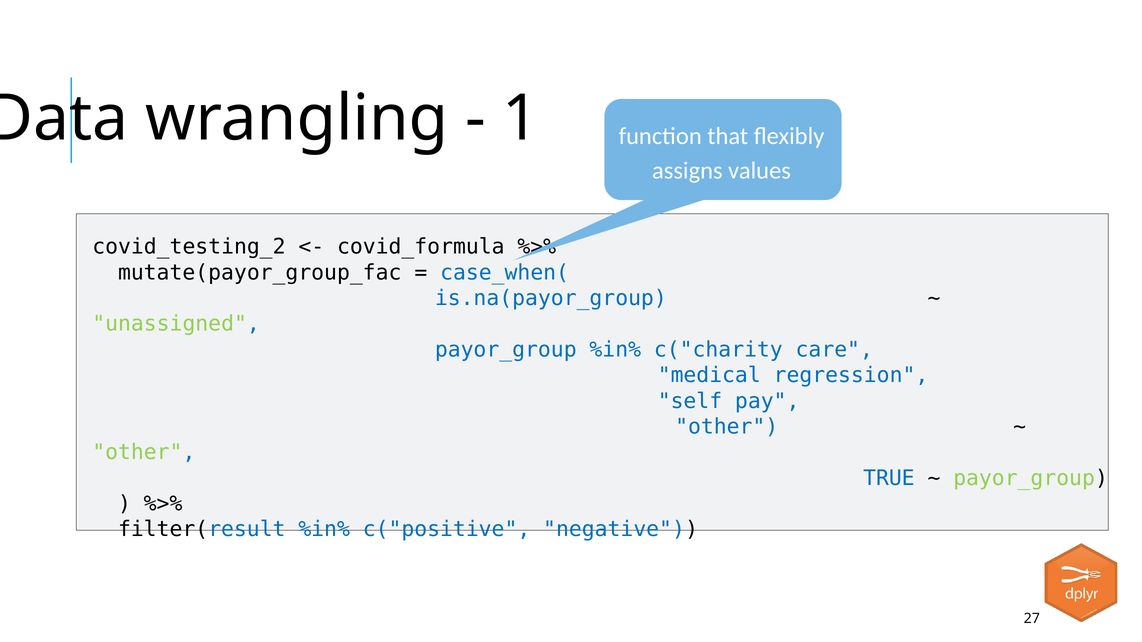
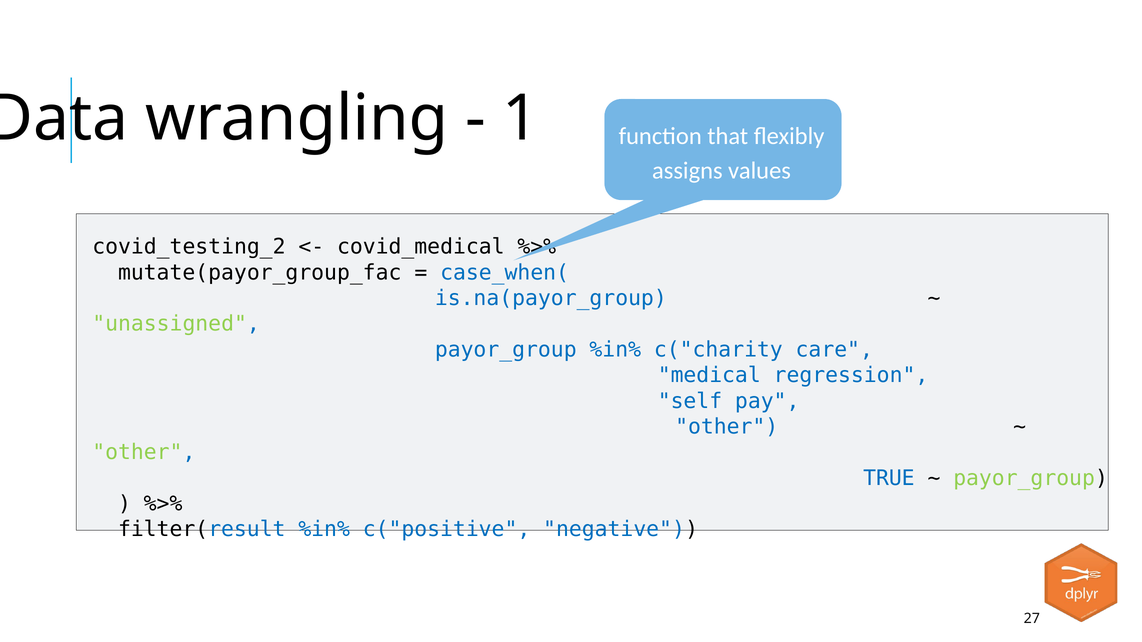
covid_formula: covid_formula -> covid_medical (421, 247)
